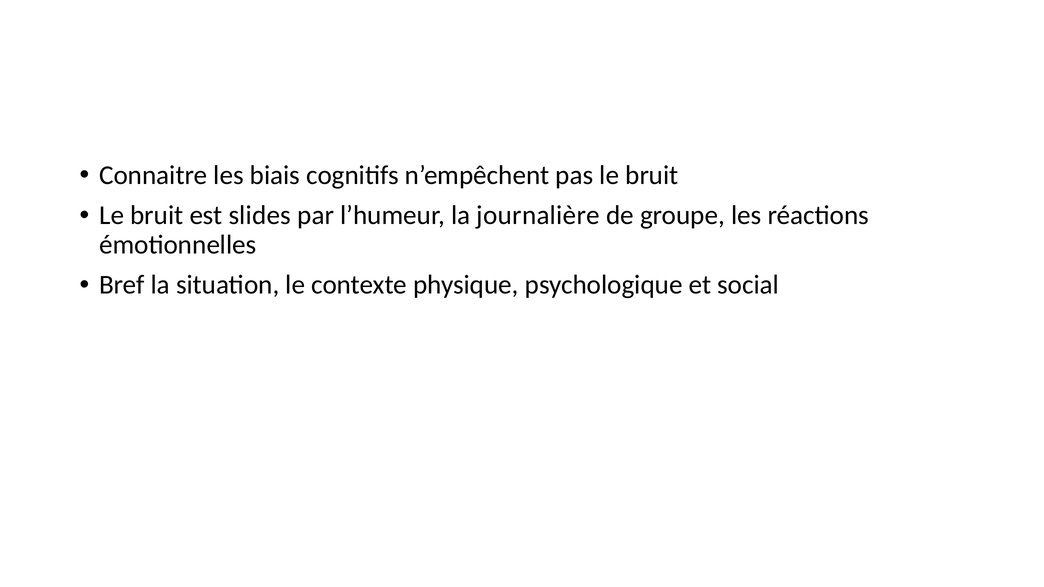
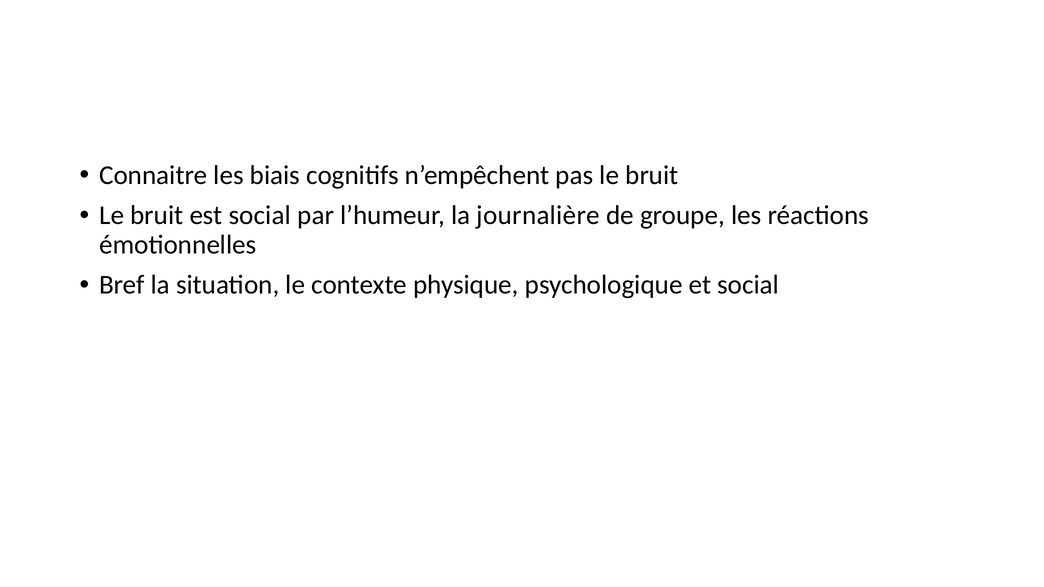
est slides: slides -> social (260, 216)
